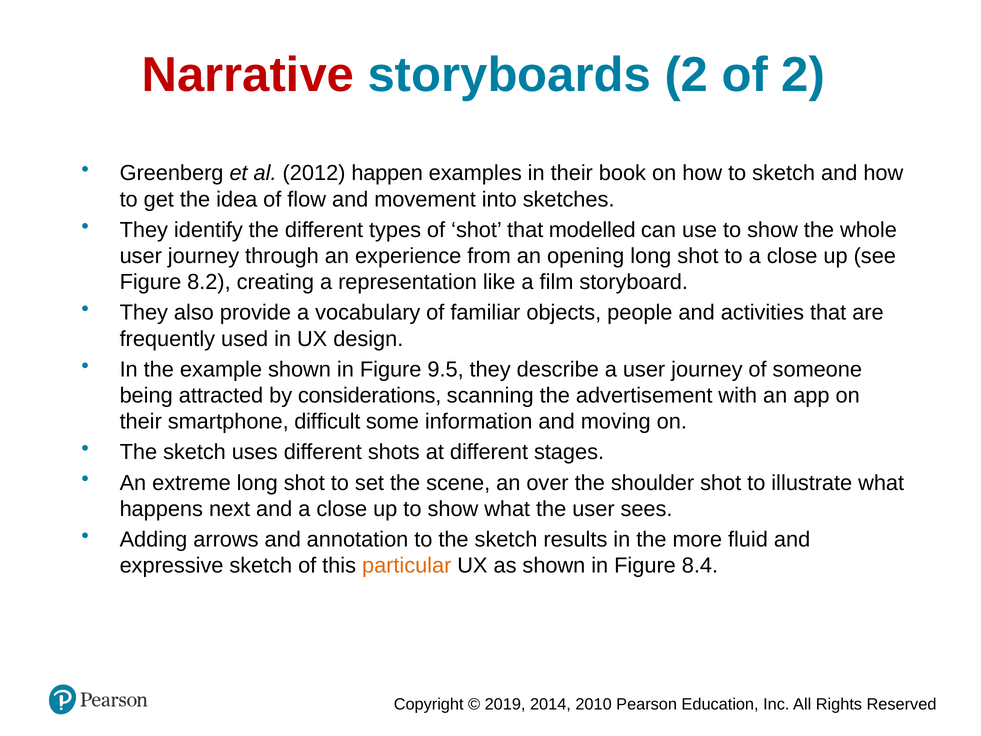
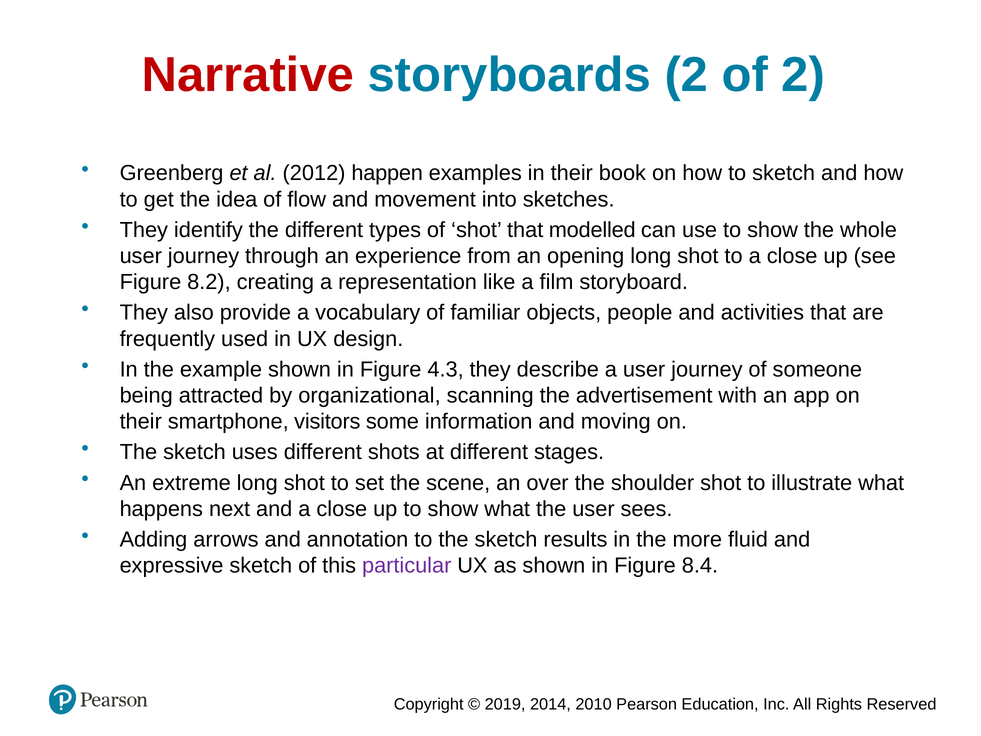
9.5: 9.5 -> 4.3 (446, 369)
considerations: considerations -> organizational (369, 395)
difficult: difficult -> visitors (327, 422)
particular colour: orange -> purple (407, 565)
